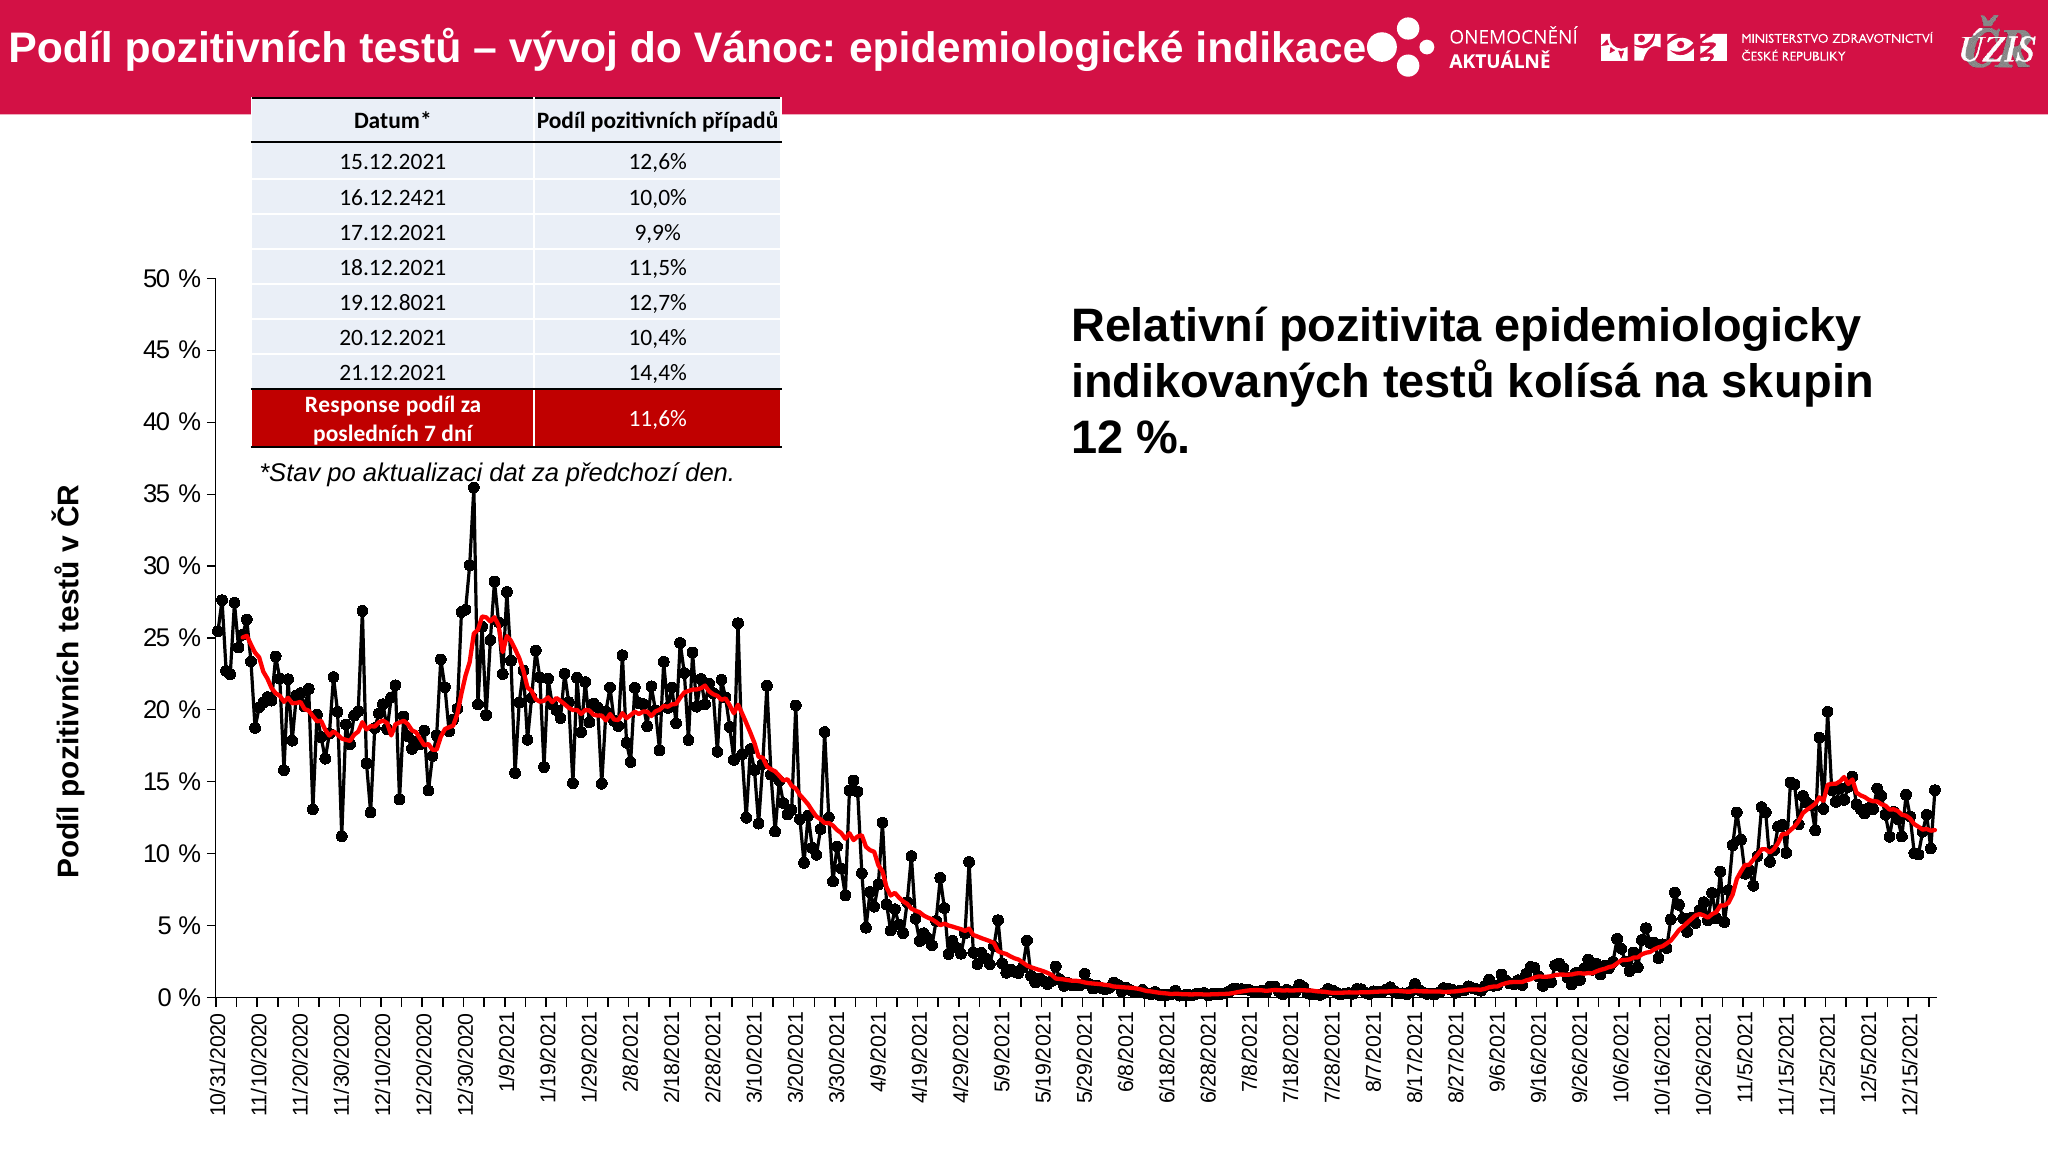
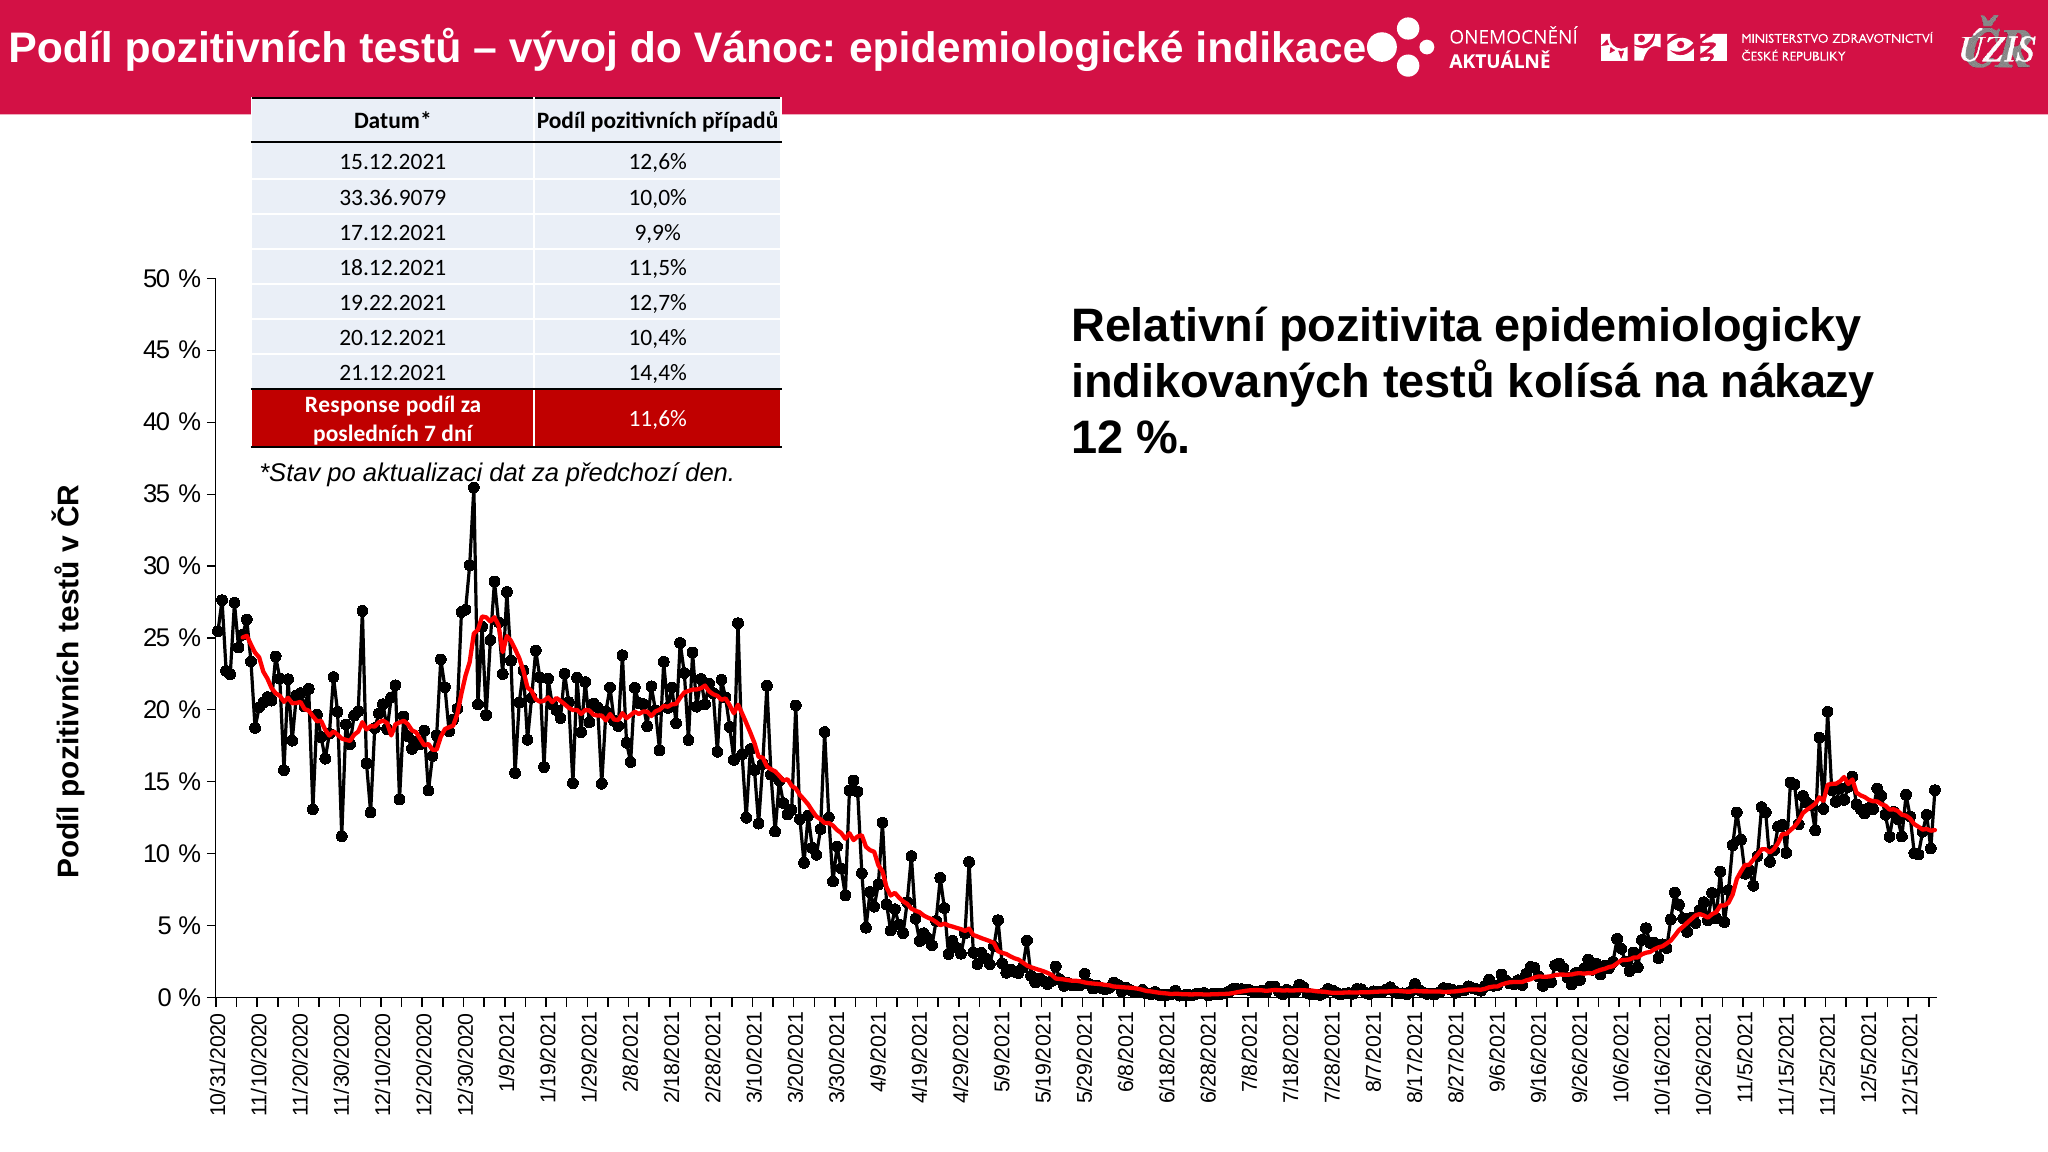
16.12.2421: 16.12.2421 -> 33.36.9079 (393, 197)
19.12.8021: 19.12.8021 -> 19.22.2021 (393, 302)
skupin: skupin -> nákazy (1798, 382)
